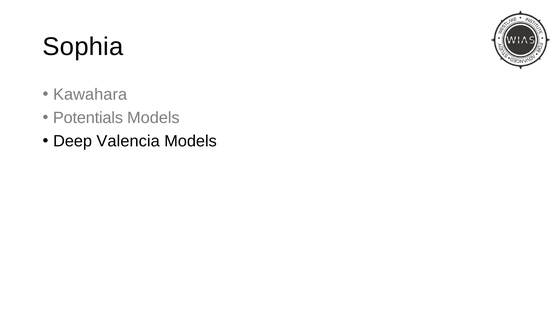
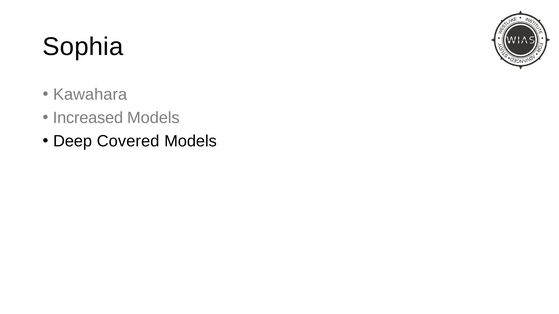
Potentials: Potentials -> Increased (88, 118)
Valencia: Valencia -> Covered (128, 141)
